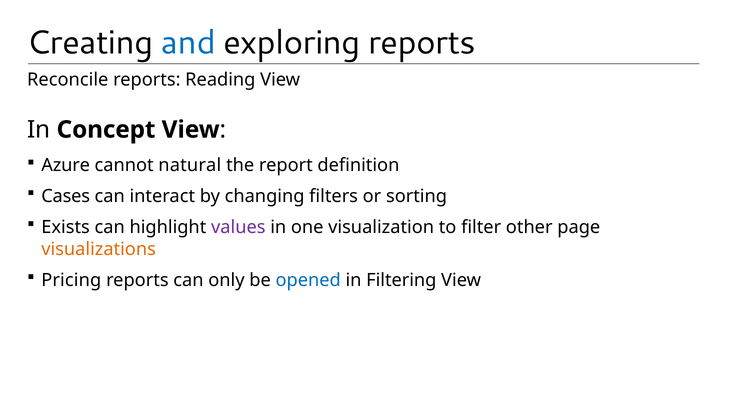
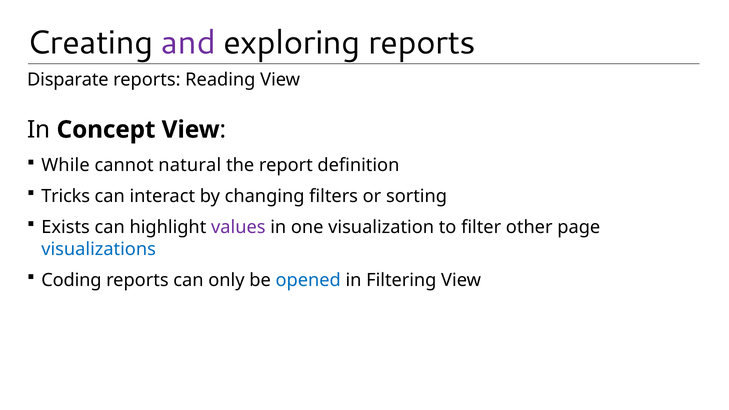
and colour: blue -> purple (188, 43)
Reconcile: Reconcile -> Disparate (68, 80)
Azure: Azure -> While (65, 165)
Cases: Cases -> Tricks (66, 196)
visualizations colour: orange -> blue (99, 249)
Pricing: Pricing -> Coding (71, 280)
